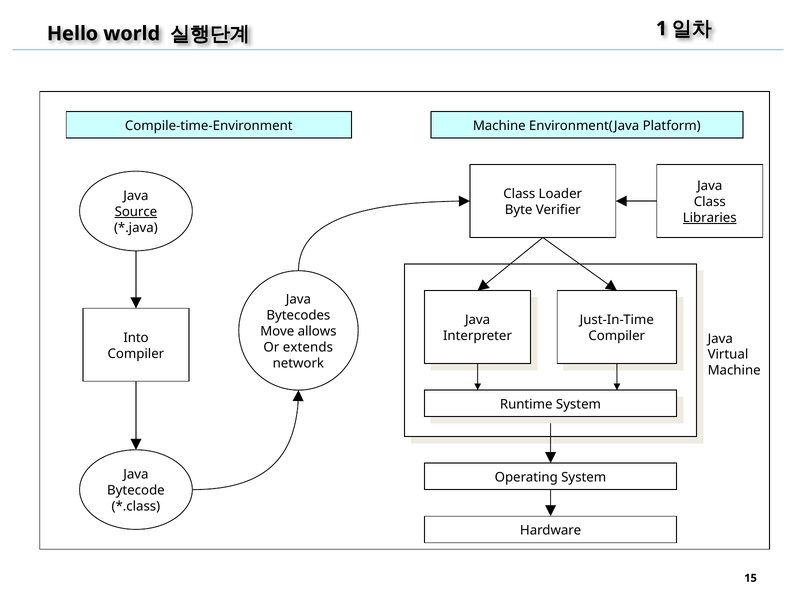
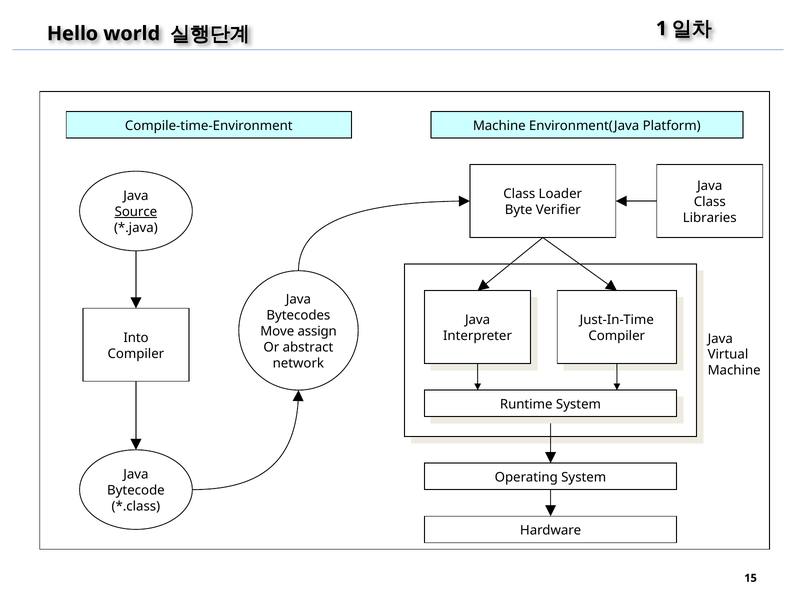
Libraries underline: present -> none (710, 218)
allows: allows -> assign (317, 331)
extends: extends -> abstract (308, 347)
